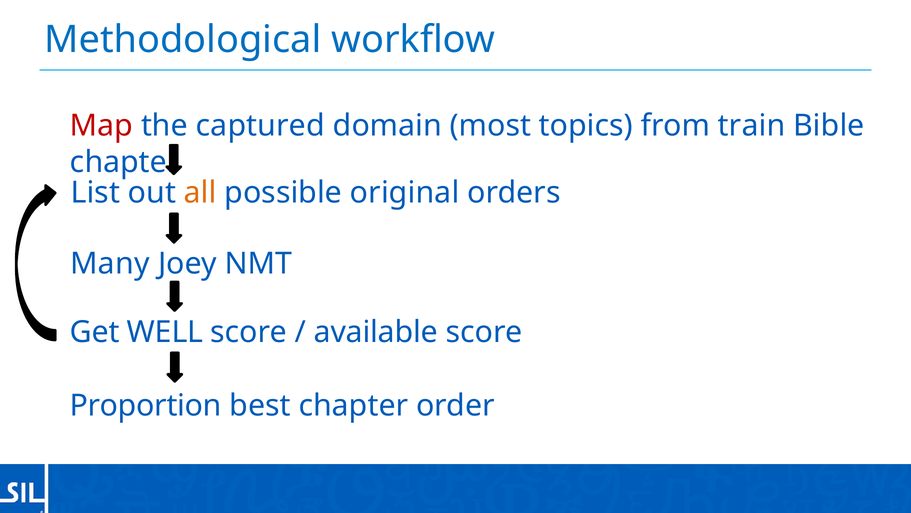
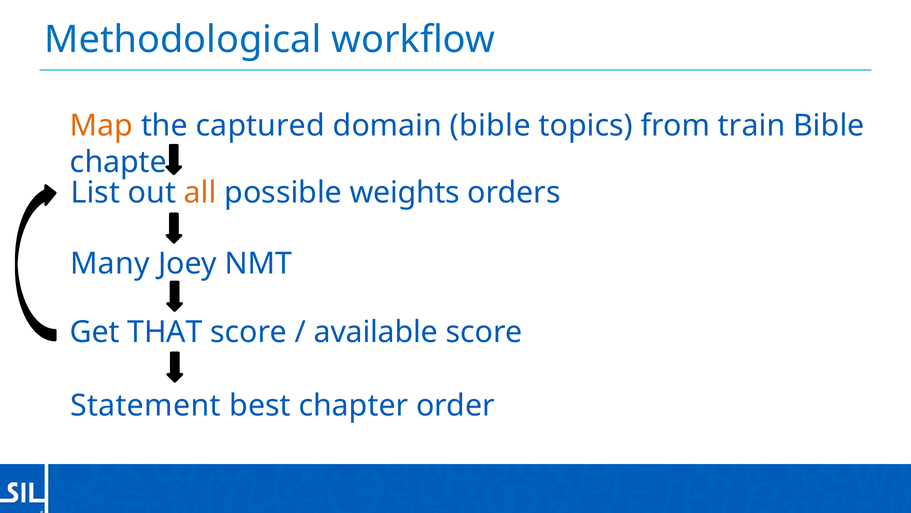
Map colour: red -> orange (102, 125)
domain most: most -> bible (490, 125)
original: original -> weights (405, 193)
WELL: WELL -> THAT (165, 332)
Proportion: Proportion -> Statement (145, 405)
